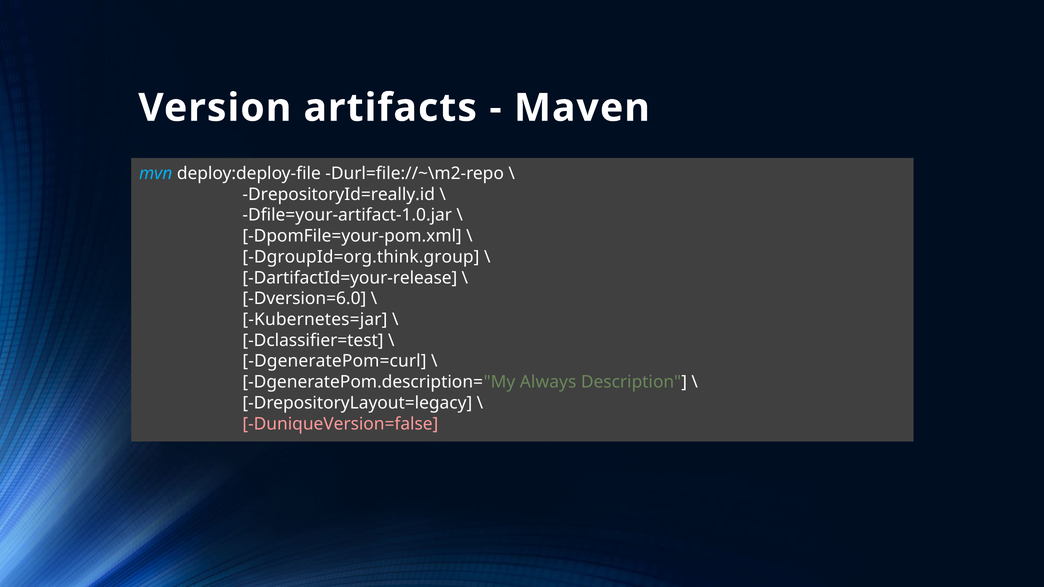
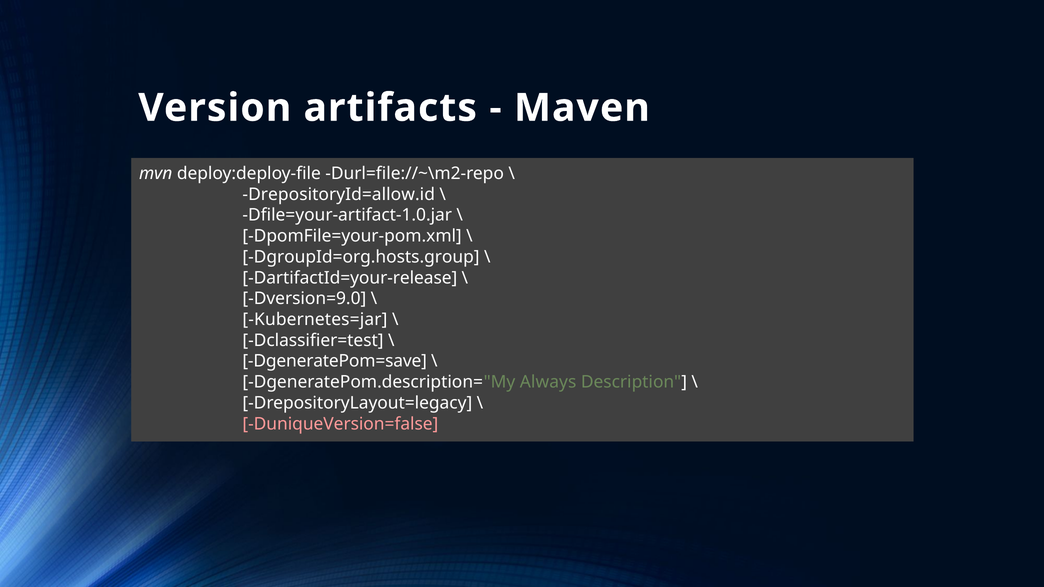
mvn colour: light blue -> white (156, 174)
DrepositoryId=really.id: DrepositoryId=really.id -> DrepositoryId=allow.id (339, 194)
DgroupId=org.think.group: DgroupId=org.think.group -> DgroupId=org.hosts.group (361, 257)
Dversion=6.0: Dversion=6.0 -> Dversion=9.0 (304, 299)
DgeneratePom=curl: DgeneratePom=curl -> DgeneratePom=save (335, 361)
